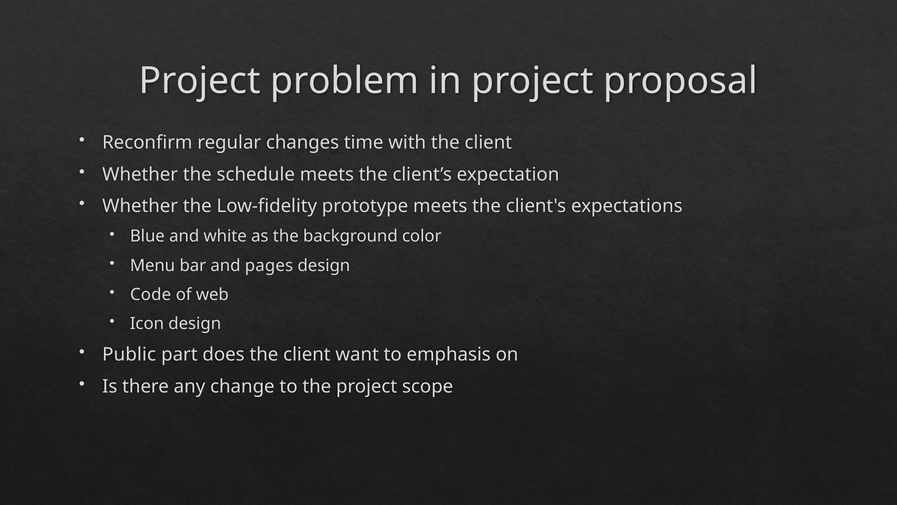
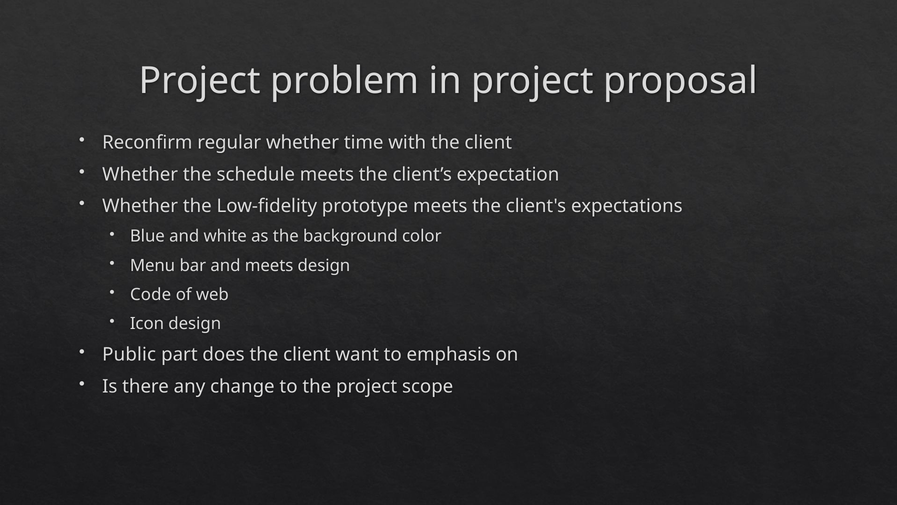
regular changes: changes -> whether (303, 142)
and pages: pages -> meets (269, 265)
